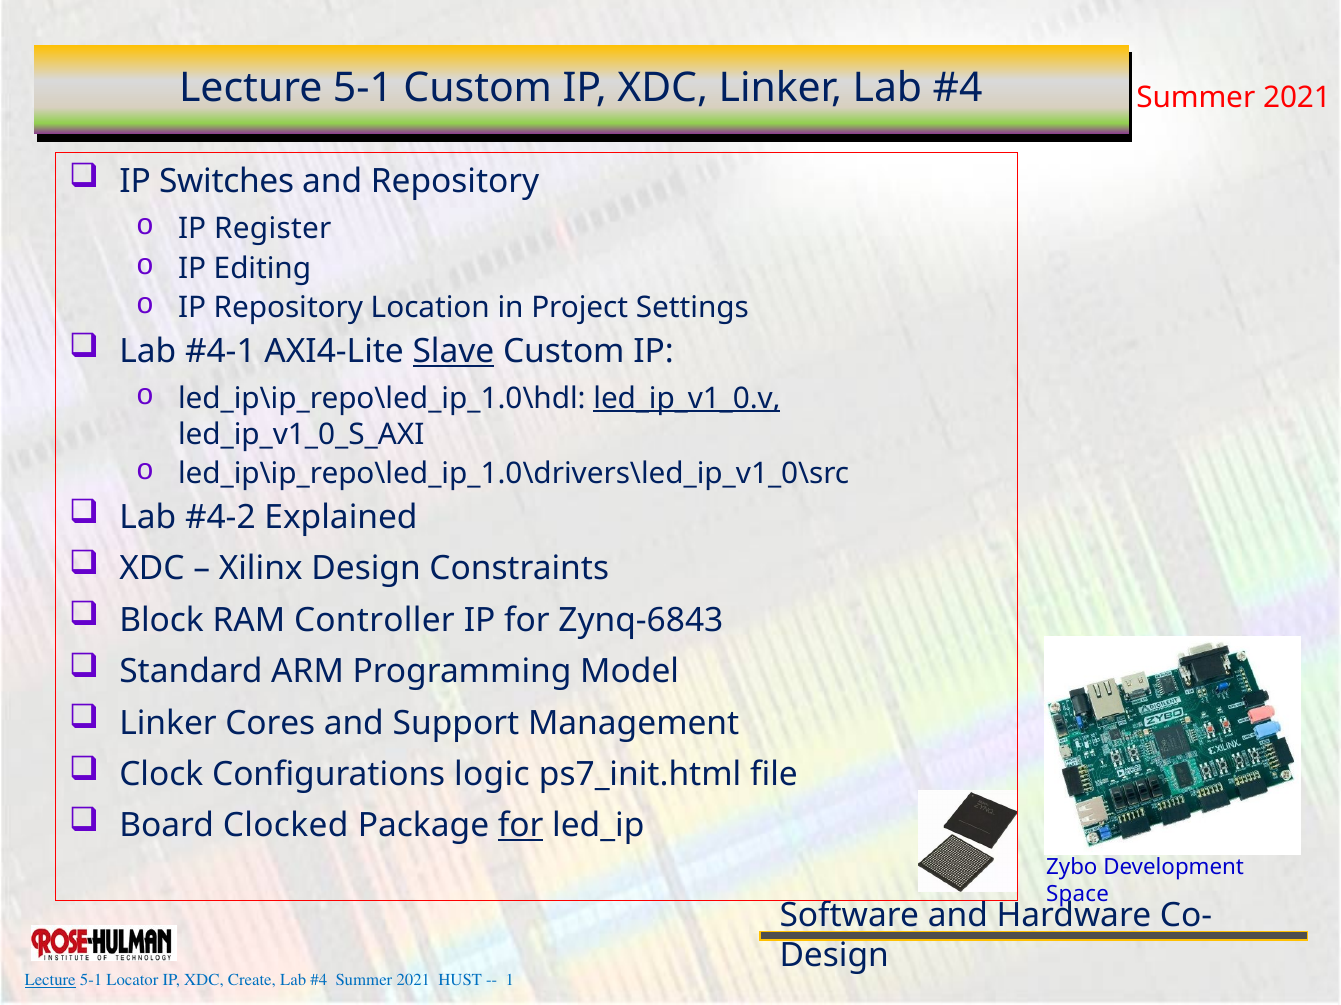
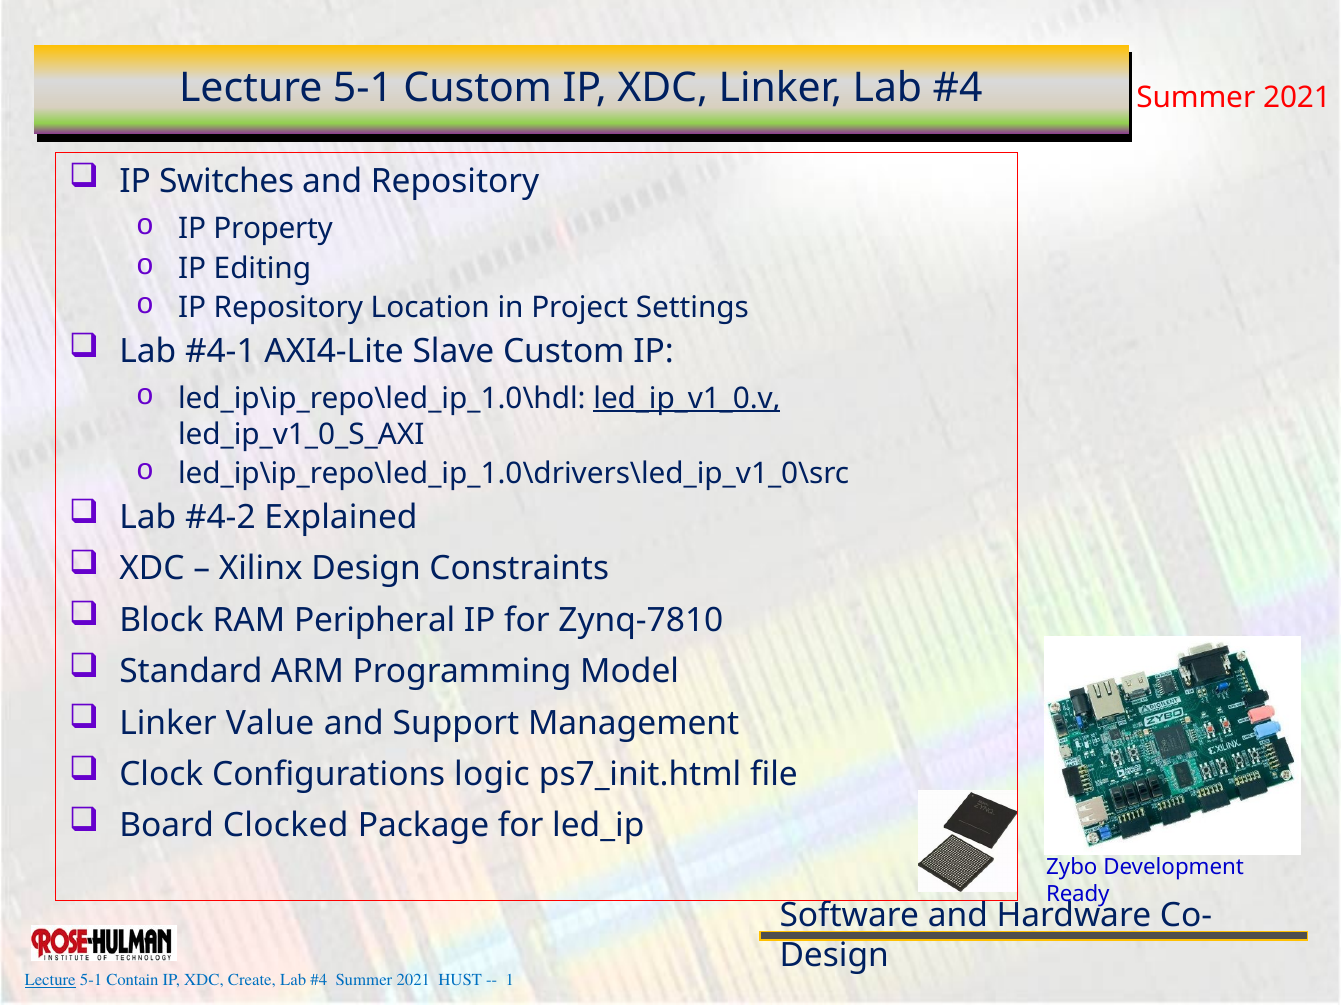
Register: Register -> Property (273, 229)
Slave underline: present -> none (453, 352)
Controller: Controller -> Peripheral (375, 621)
Zynq-6843: Zynq-6843 -> Zynq-7810 (641, 621)
Cores: Cores -> Value (270, 724)
for underline: present -> none (521, 826)
Space: Space -> Ready (1078, 895)
Locator: Locator -> Contain (132, 981)
